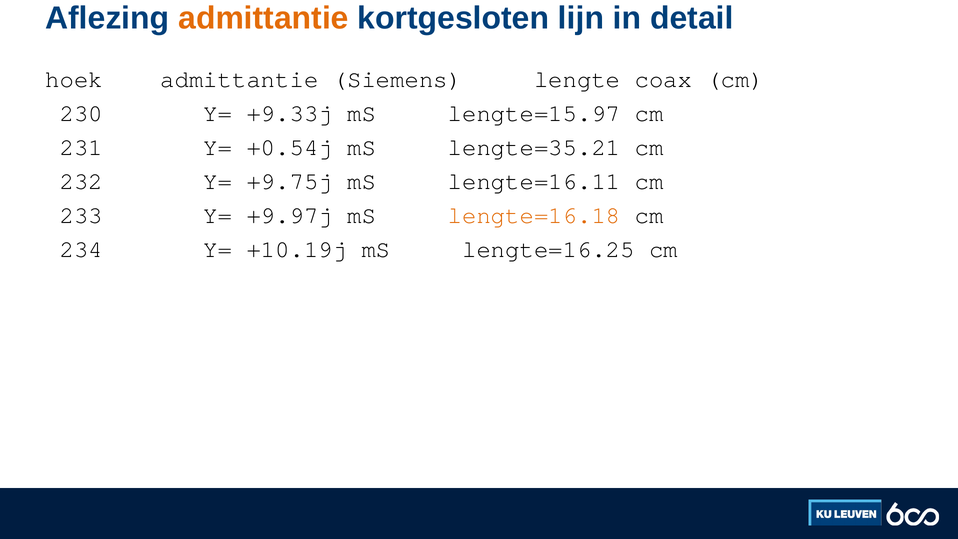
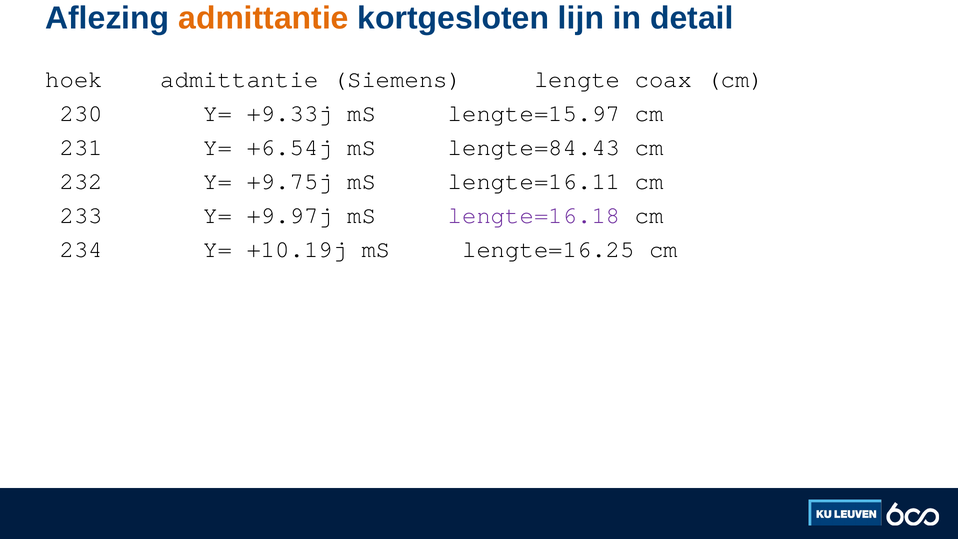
+0.54j: +0.54j -> +6.54j (290, 147)
lengte=35.21: lengte=35.21 -> lengte=84.43 (534, 147)
lengte=16.18 colour: orange -> purple (534, 215)
